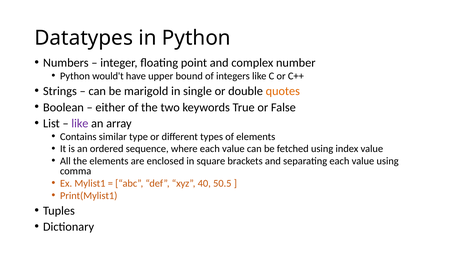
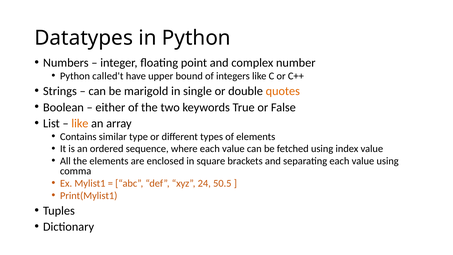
would't: would't -> called't (108, 76)
like colour: purple -> orange (80, 123)
40: 40 -> 24 (204, 183)
